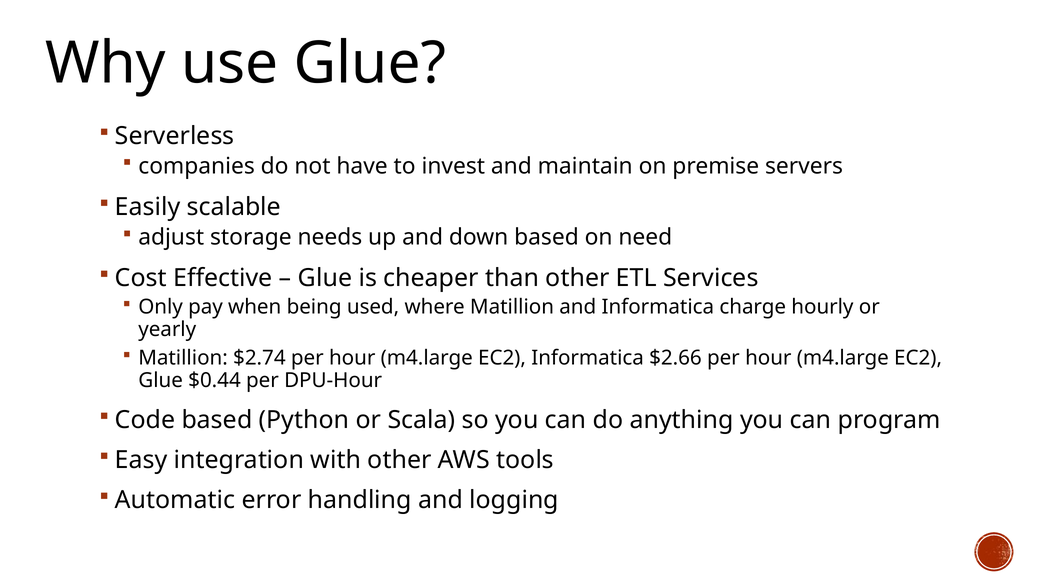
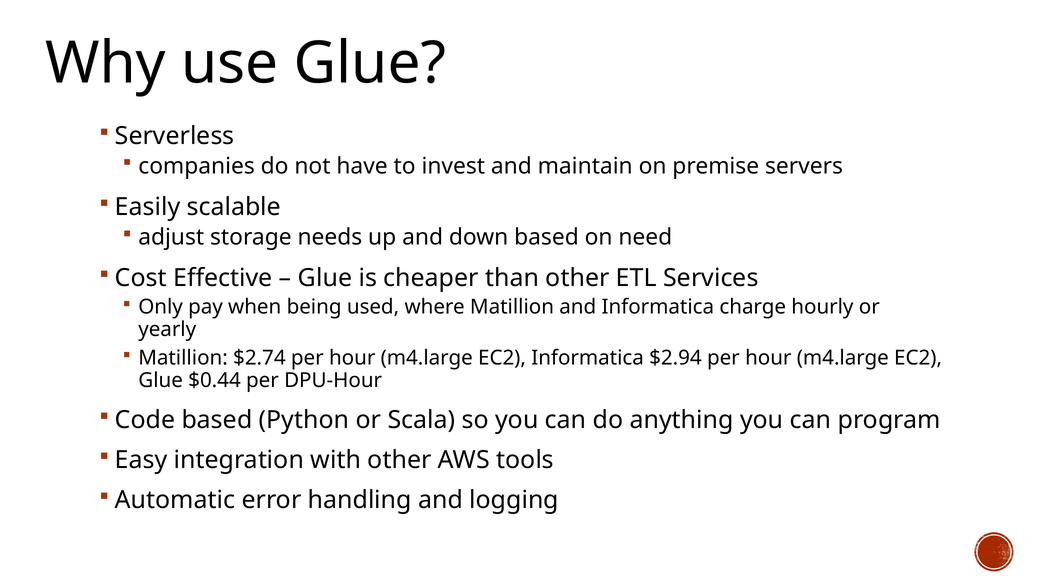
$2.66: $2.66 -> $2.94 (675, 358)
